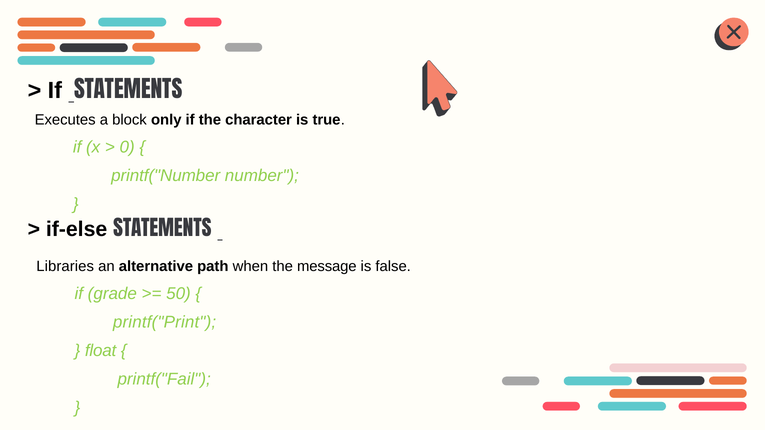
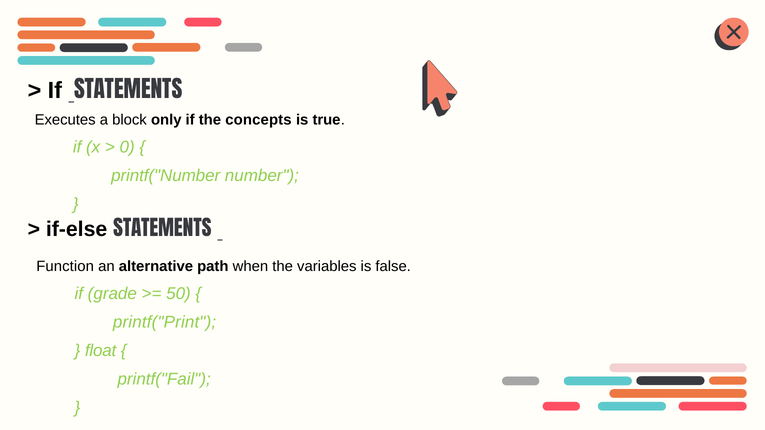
character: character -> concepts (258, 120)
Libraries: Libraries -> Function (65, 266)
message: message -> variables (327, 266)
